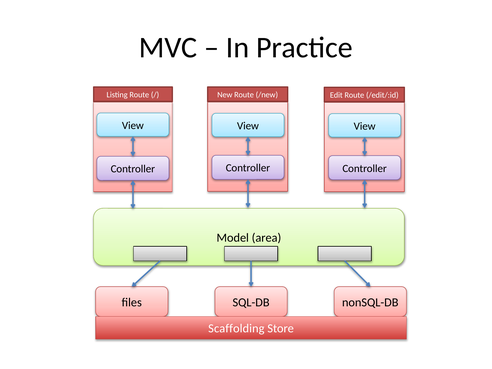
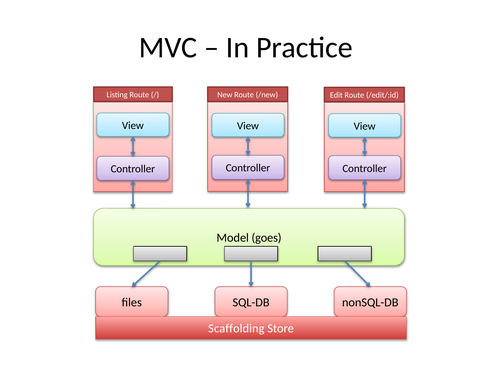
area: area -> goes (267, 238)
